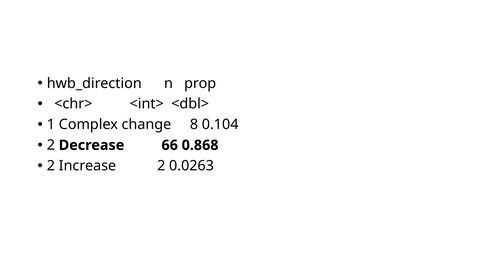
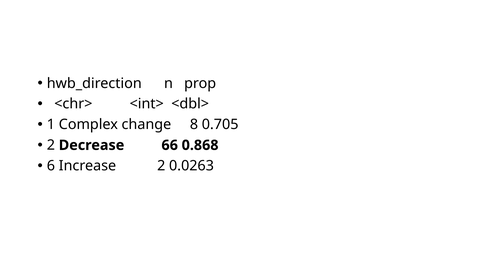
0.104: 0.104 -> 0.705 (220, 125)
2: 2 -> 6 (51, 166)
